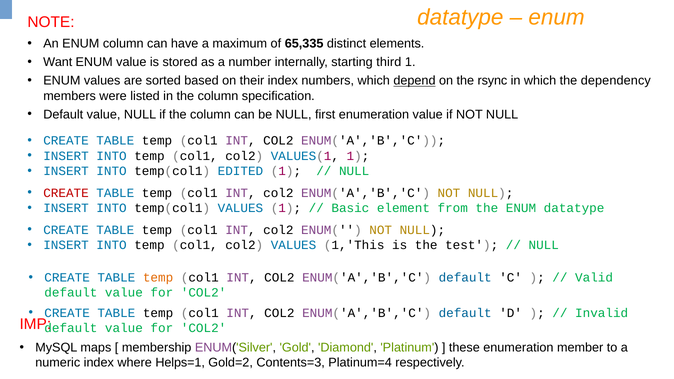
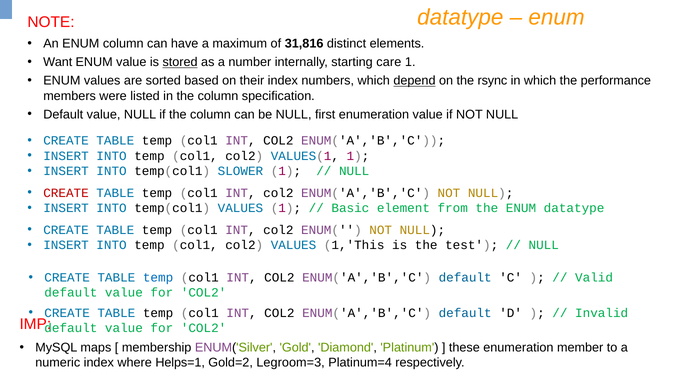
65,335: 65,335 -> 31,816 (304, 44)
stored underline: none -> present (180, 62)
third: third -> care (389, 62)
dependency: dependency -> performance (616, 81)
EDITED: EDITED -> SLOWER (240, 171)
temp colour: orange -> blue (158, 278)
Contents=3: Contents=3 -> Legroom=3 (291, 363)
